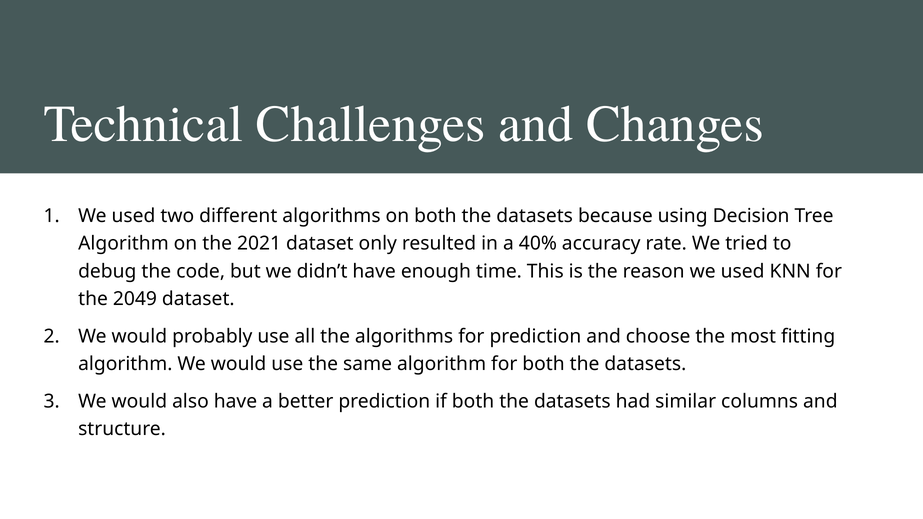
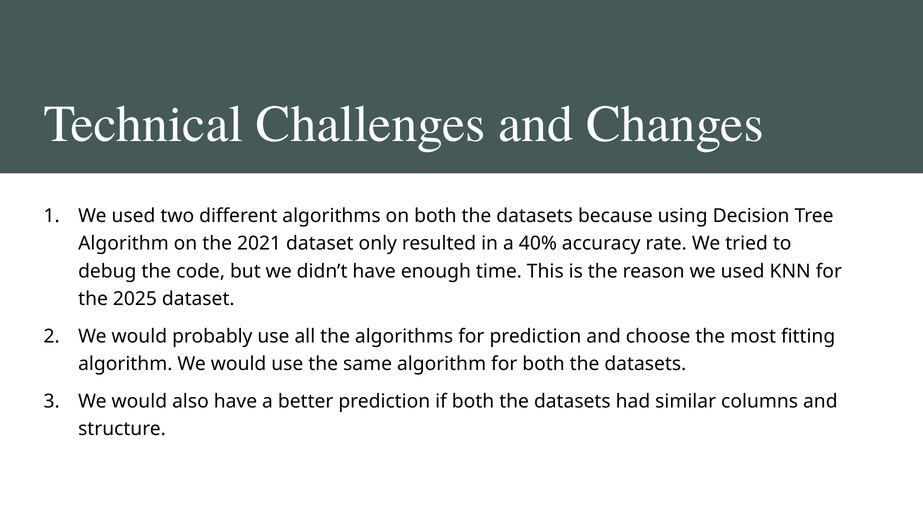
2049: 2049 -> 2025 (135, 299)
